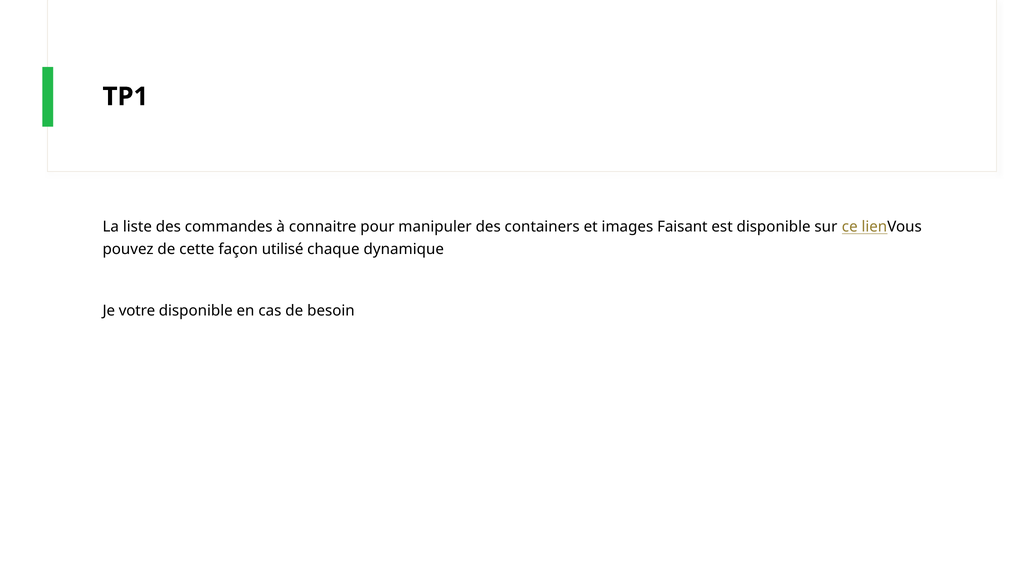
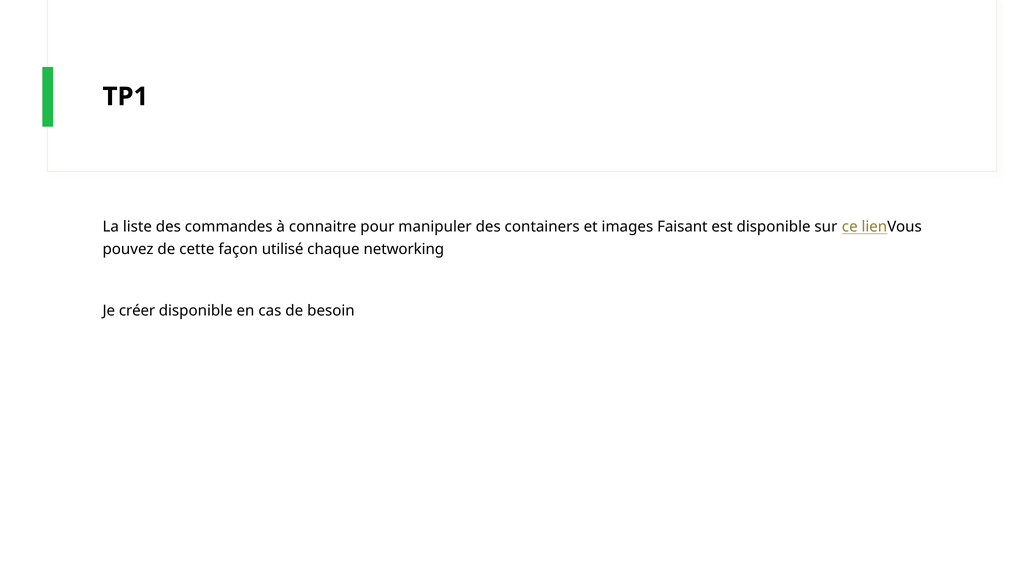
dynamique: dynamique -> networking (404, 249)
votre: votre -> créer (137, 311)
